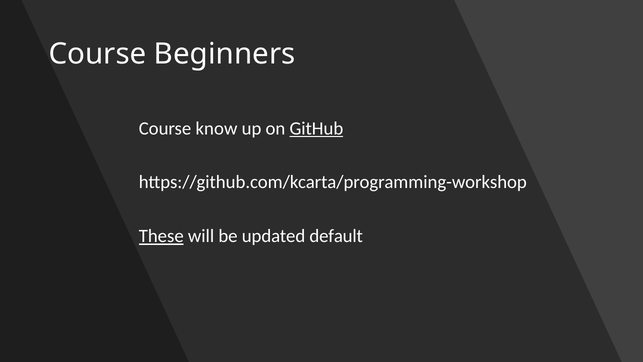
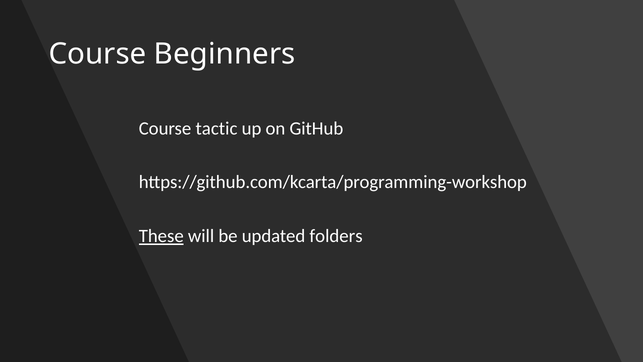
know: know -> tactic (216, 128)
GitHub underline: present -> none (316, 128)
default: default -> folders (336, 236)
